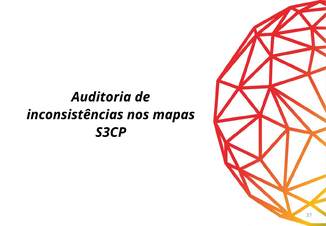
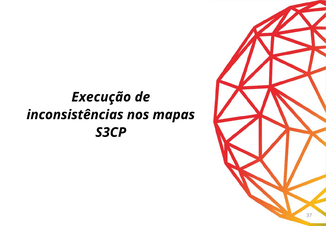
Auditoria: Auditoria -> Execução (101, 97)
